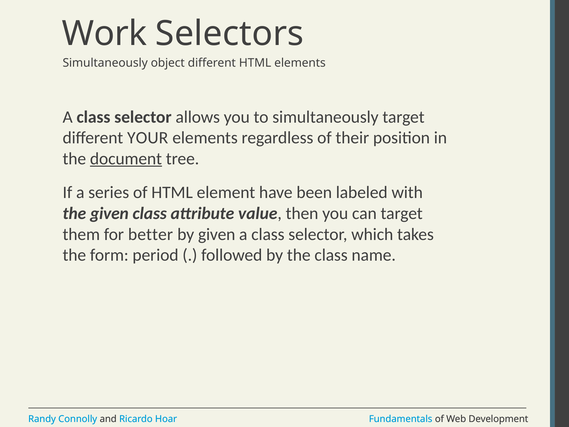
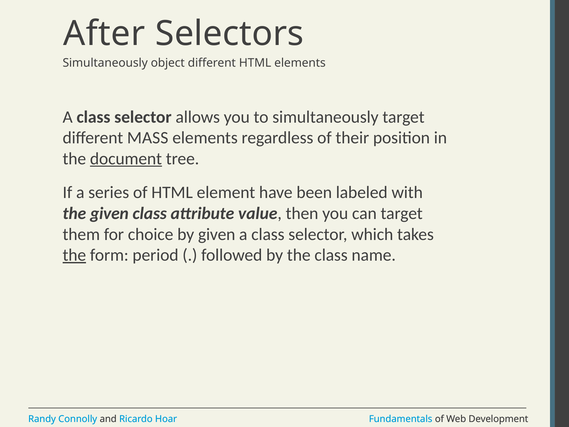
Work: Work -> After (104, 34)
YOUR: YOUR -> MASS (148, 138)
better: better -> choice (151, 234)
the underline: none -> present (74, 255)
